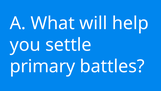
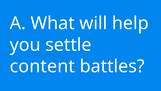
primary: primary -> content (42, 66)
